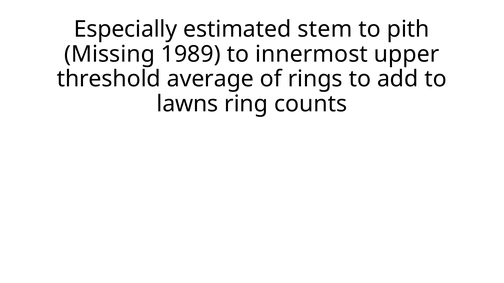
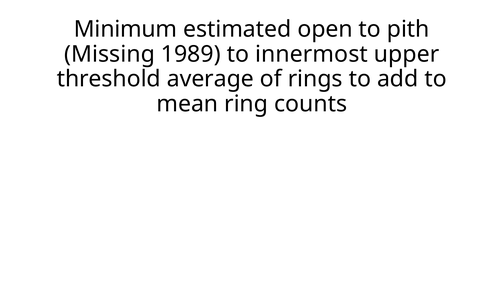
Especially: Especially -> Minimum (126, 29)
stem: stem -> open (325, 29)
lawns: lawns -> mean (187, 104)
